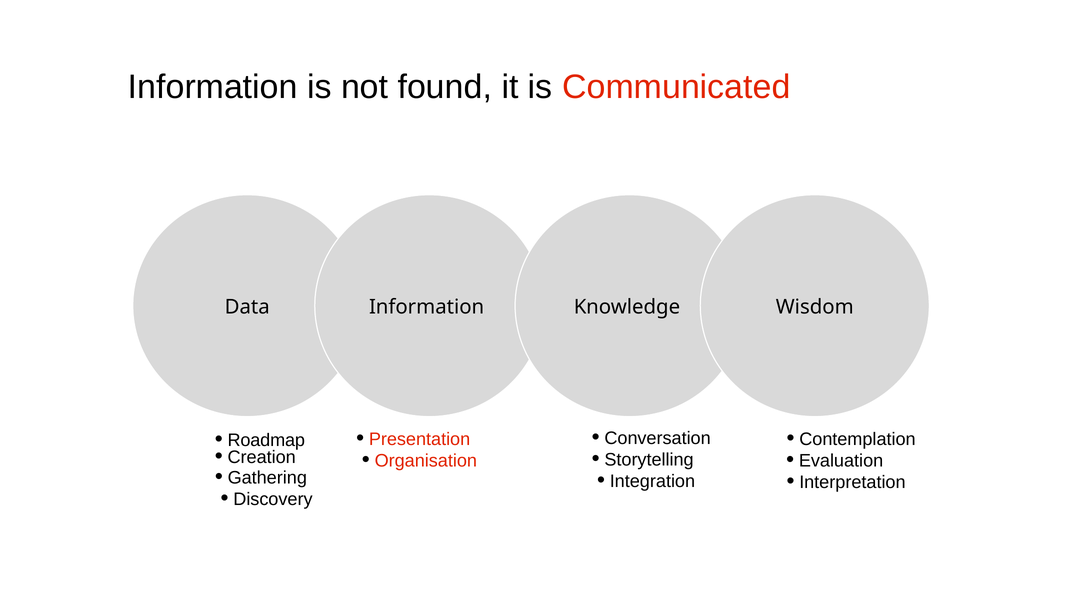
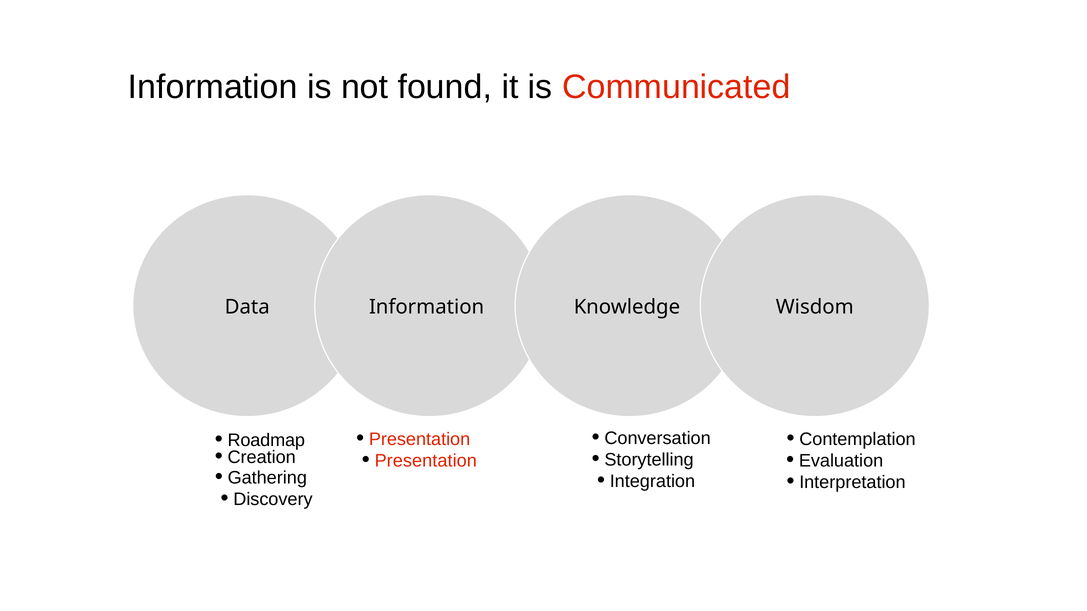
Organisation: Organisation -> Presentation (426, 461)
